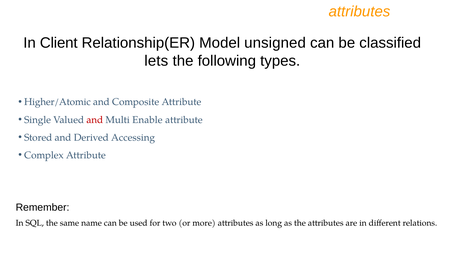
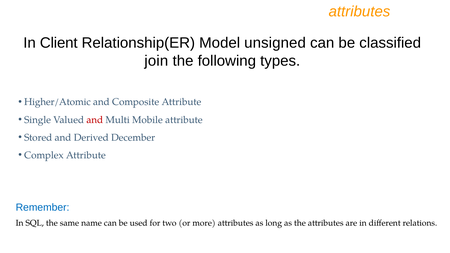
lets: lets -> join (156, 61)
Enable: Enable -> Mobile (147, 120)
Accessing: Accessing -> December (133, 138)
Remember colour: black -> blue (43, 208)
